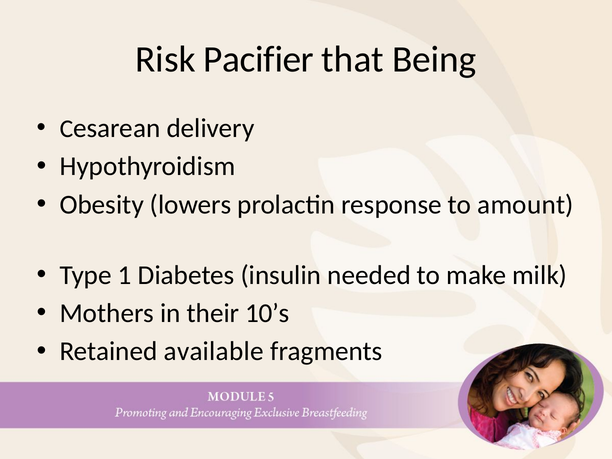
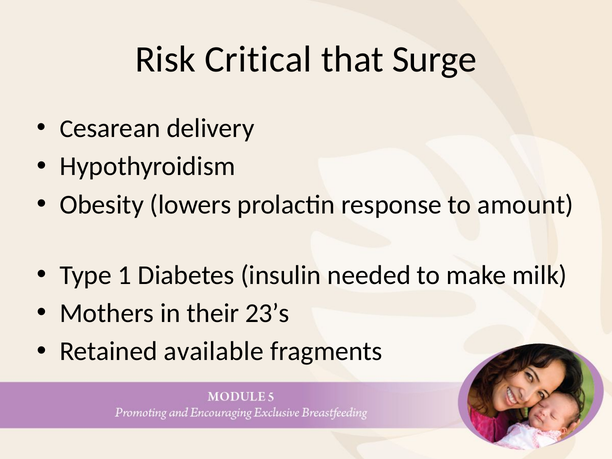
Pacifier: Pacifier -> Critical (258, 59)
Being: Being -> Surge (434, 59)
10’s: 10’s -> 23’s (267, 313)
